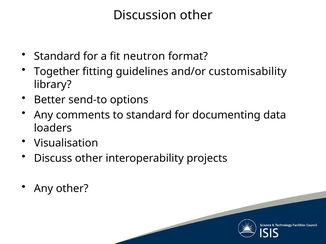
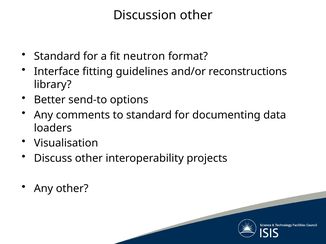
Together: Together -> Interface (57, 72)
customisability: customisability -> reconstructions (248, 72)
